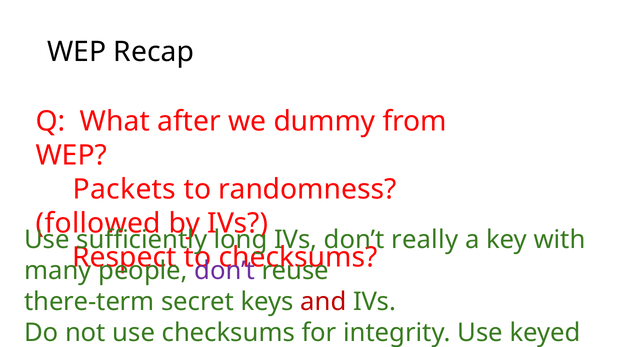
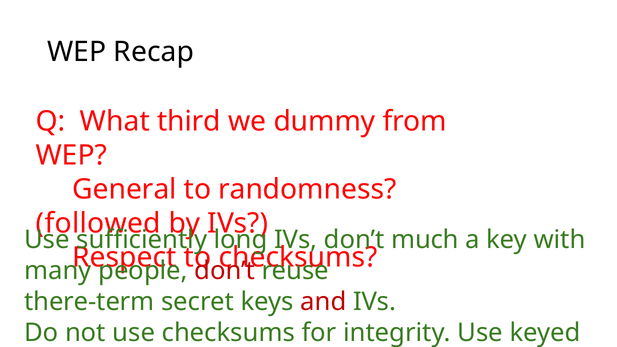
after: after -> third (189, 122)
Packets: Packets -> General (124, 189)
really: really -> much (425, 240)
don’t colour: purple -> red (225, 271)
